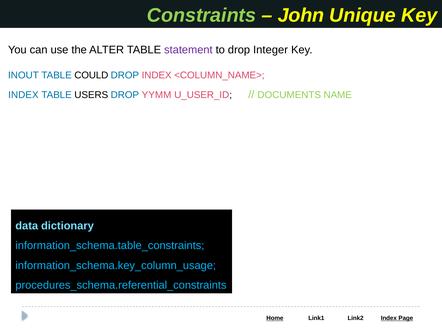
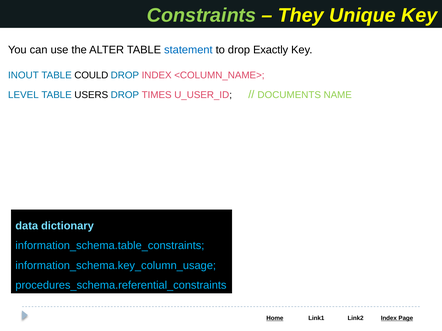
John: John -> They (301, 15)
statement colour: purple -> blue (188, 50)
Integer: Integer -> Exactly (271, 50)
INDEX: INDEX -> LEVEL (23, 95)
YYMM: YYMM -> TIMES (157, 95)
